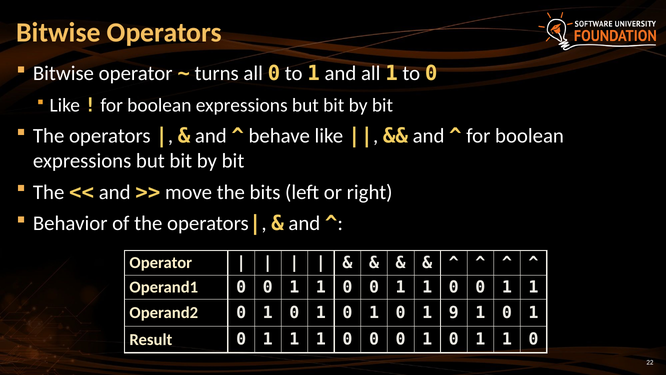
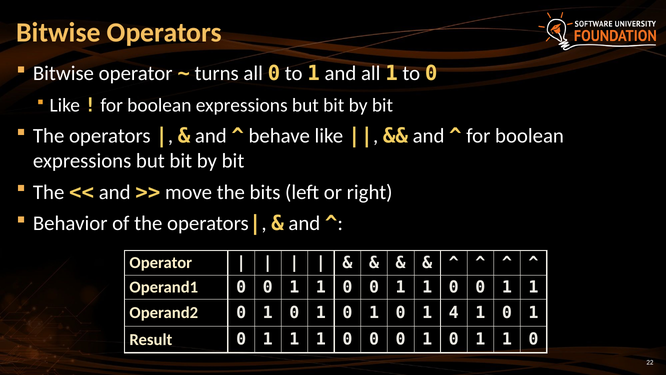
9: 9 -> 4 (454, 312)
